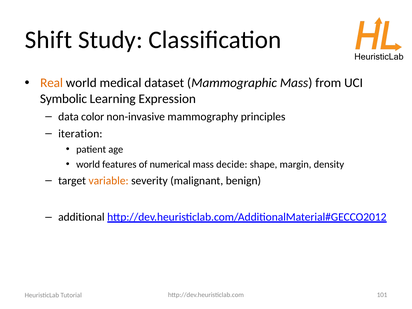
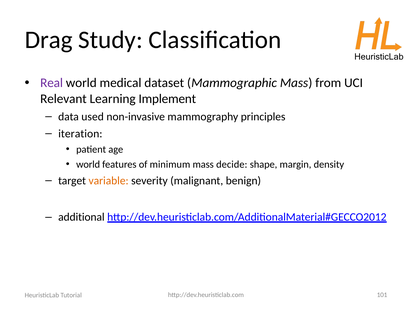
Shift: Shift -> Drag (49, 40)
Real colour: orange -> purple (52, 83)
Symbolic: Symbolic -> Relevant (63, 99)
Expression: Expression -> Implement (167, 99)
color: color -> used (93, 117)
numerical: numerical -> minimum (170, 164)
